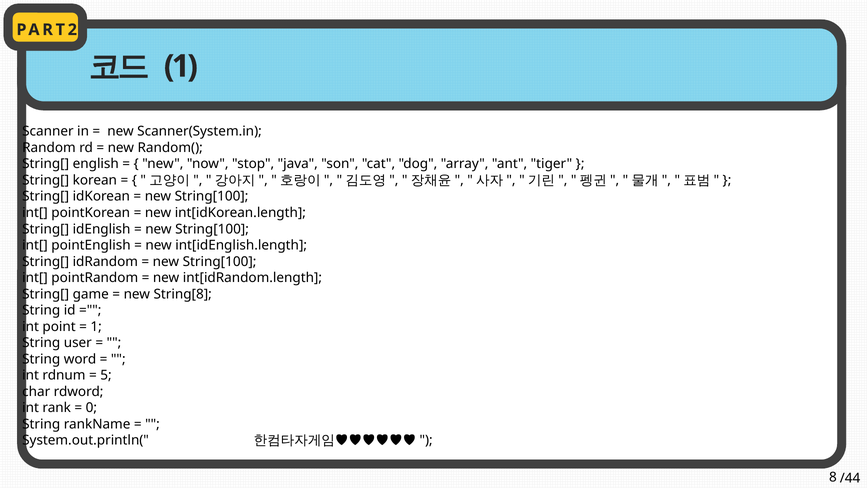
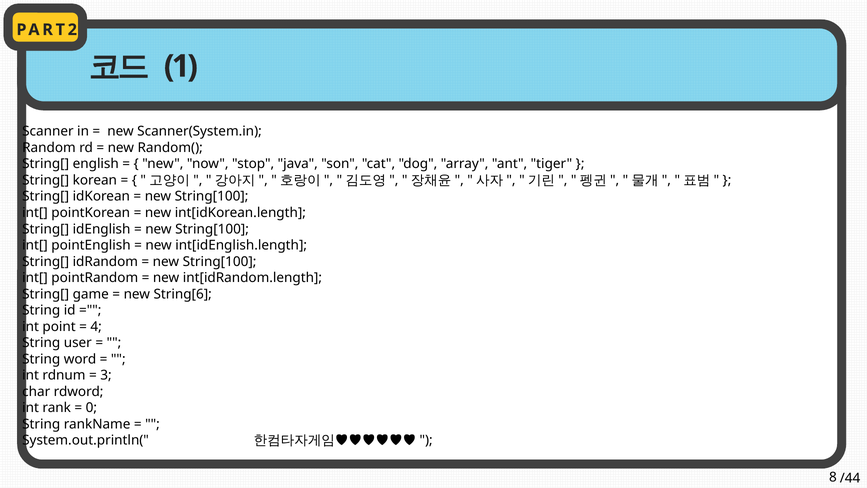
String[8: String[8 -> String[6 (183, 294)
1: 1 -> 4 (96, 326)
5: 5 -> 3 (106, 375)
